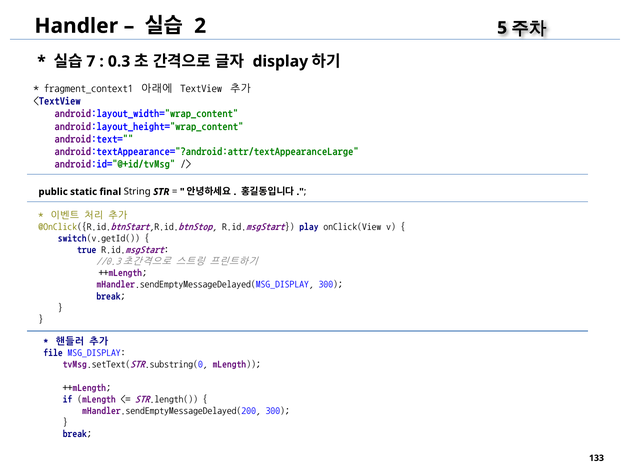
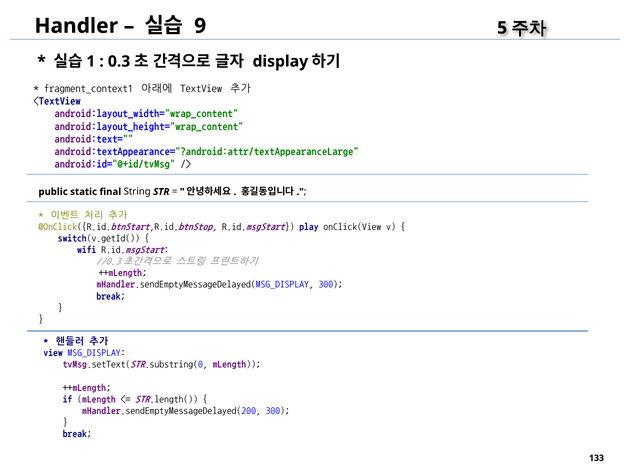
2: 2 -> 9 (200, 26)
7: 7 -> 1 (91, 61)
true: true -> wifi (87, 249)
file: file -> view (53, 352)
